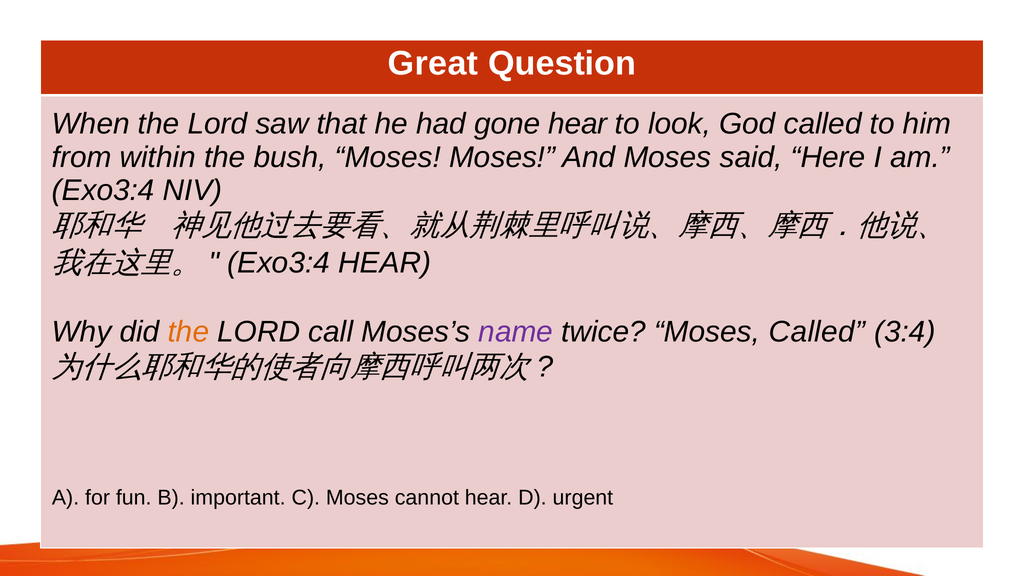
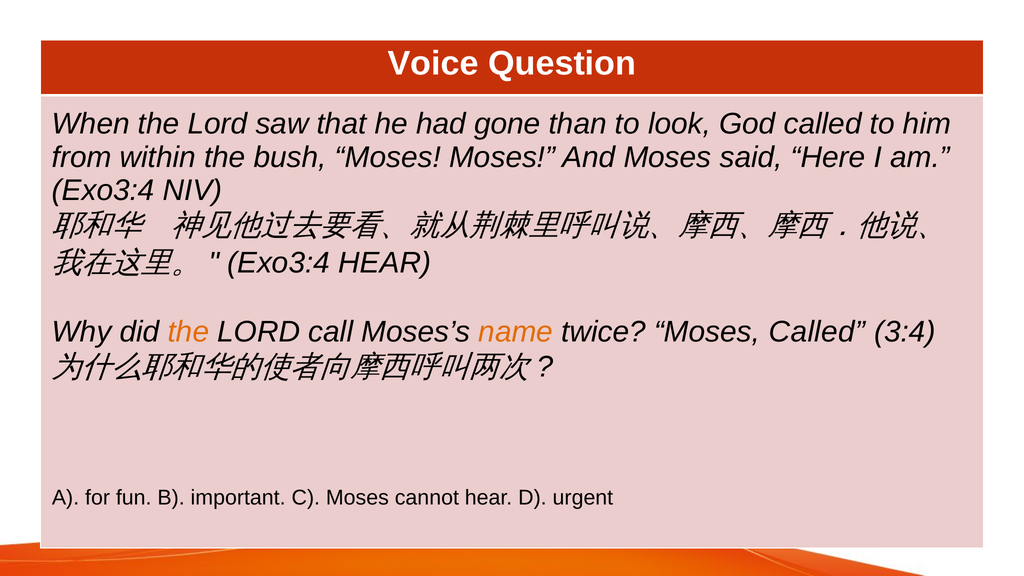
Great: Great -> Voice (433, 64)
gone hear: hear -> than (578, 124)
name colour: purple -> orange (516, 332)
